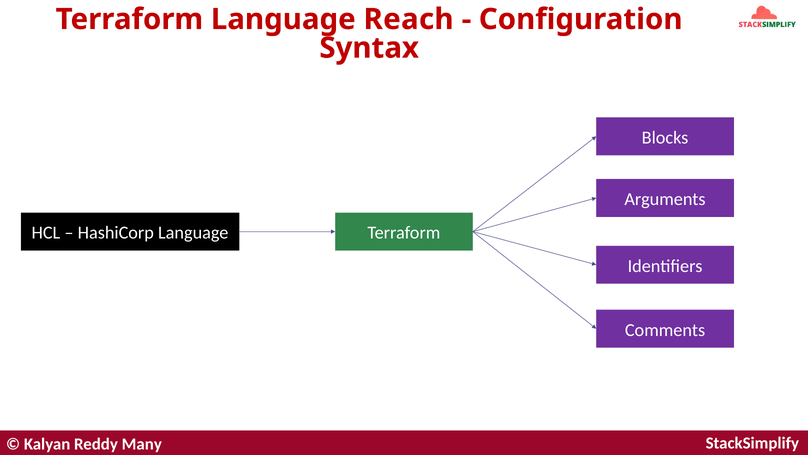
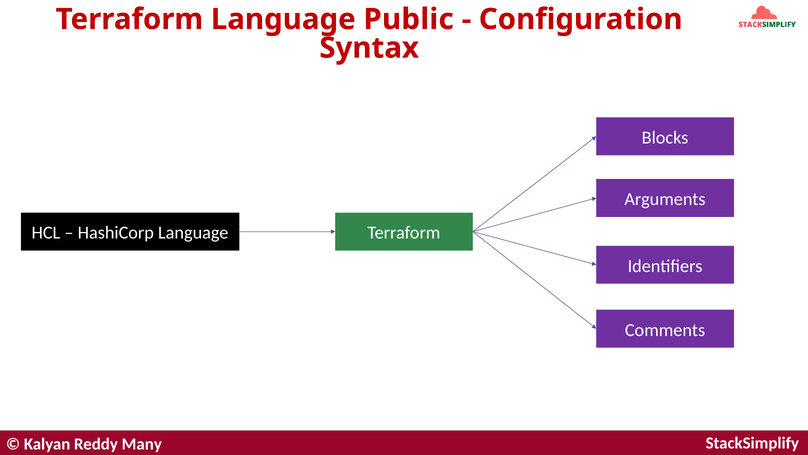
Reach: Reach -> Public (409, 19)
